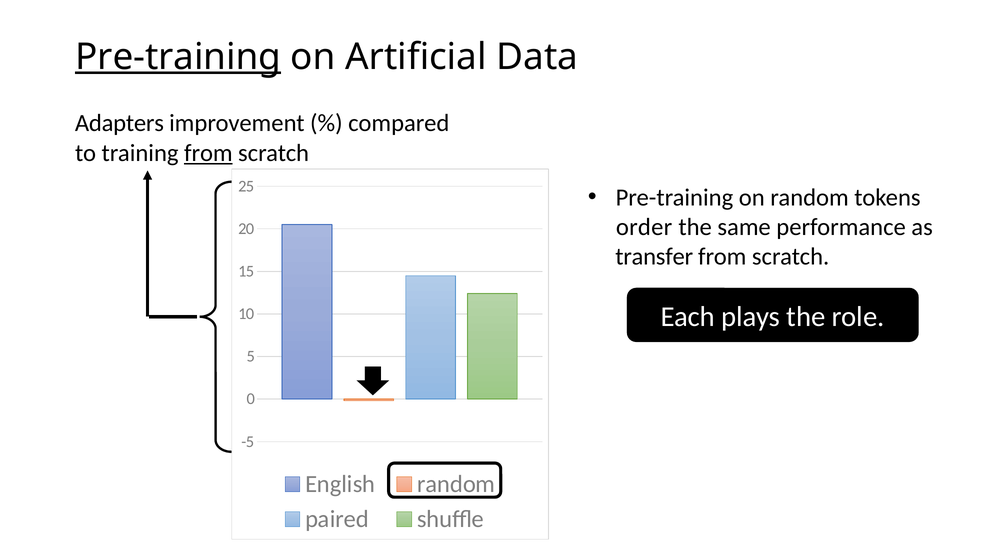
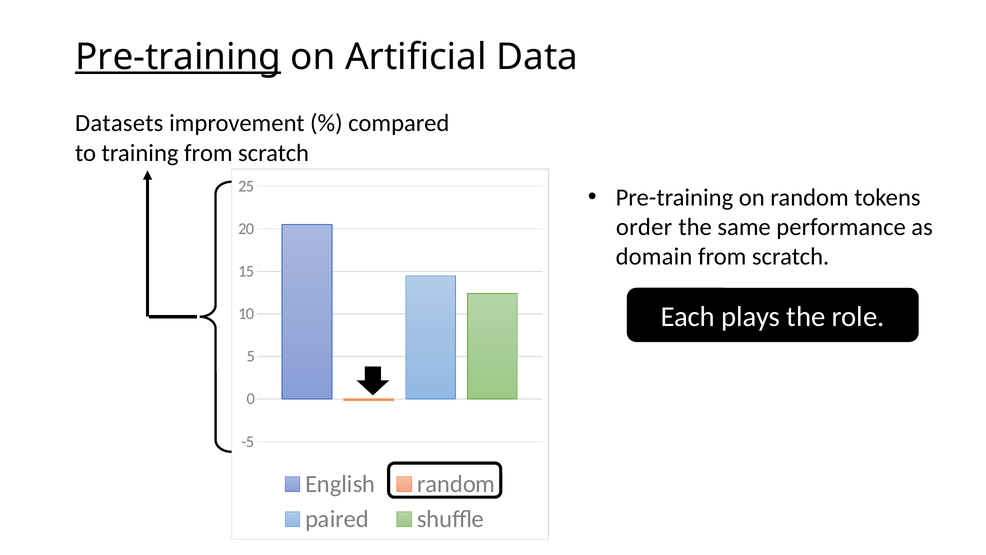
Adapters: Adapters -> Datasets (119, 123)
from underline: present -> none (208, 153)
transfer: transfer -> domain (654, 256)
